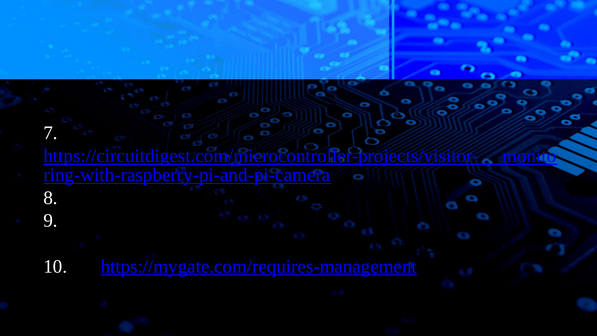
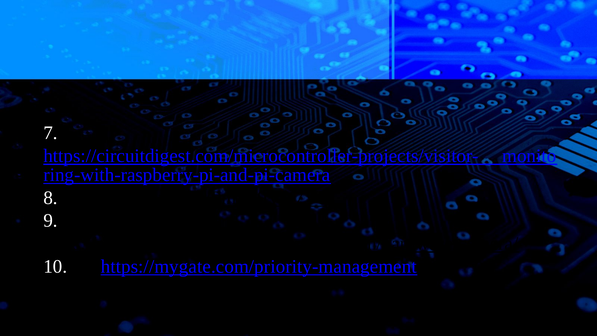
https://mygate.com/requires-management: https://mygate.com/requires-management -> https://mygate.com/priority-management (259, 266)
